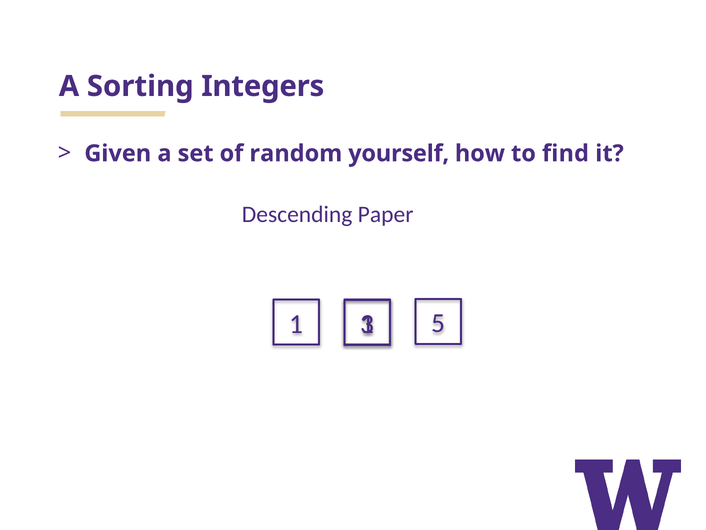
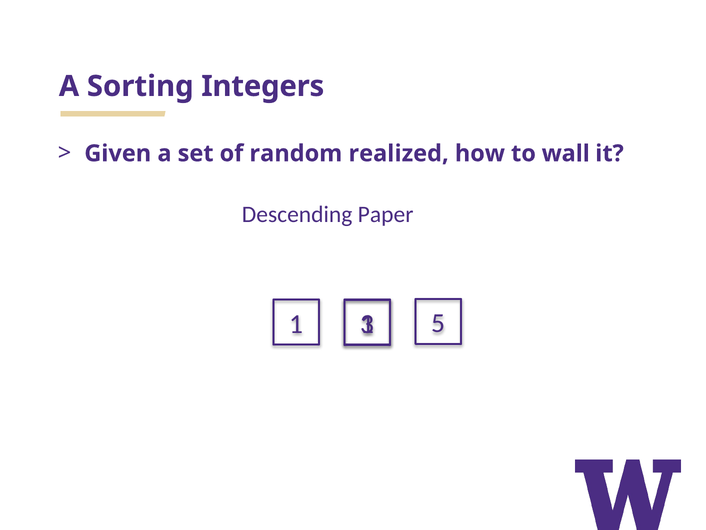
yourself: yourself -> realized (399, 153)
find: find -> wall (566, 153)
